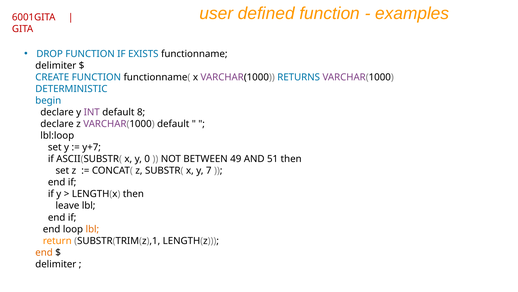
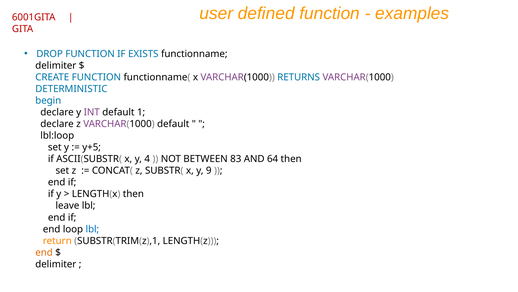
8: 8 -> 1 (141, 112)
y+7: y+7 -> y+5 (92, 147)
0: 0 -> 4 (147, 159)
49: 49 -> 83 (236, 159)
51: 51 -> 64 (273, 159)
7: 7 -> 9 (209, 170)
lbl colour: orange -> blue (92, 229)
